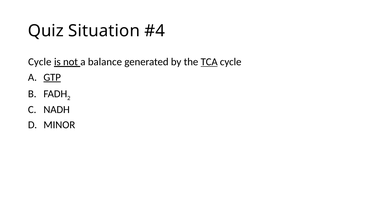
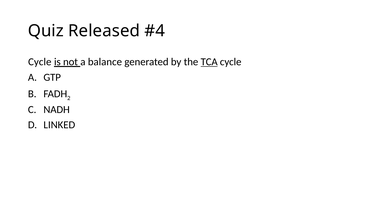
Situation: Situation -> Released (104, 31)
GTP underline: present -> none (52, 77)
MINOR: MINOR -> LINKED (59, 125)
